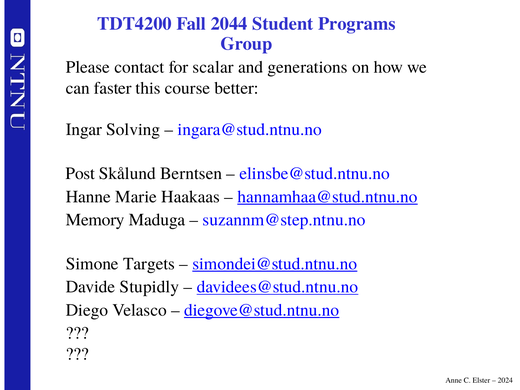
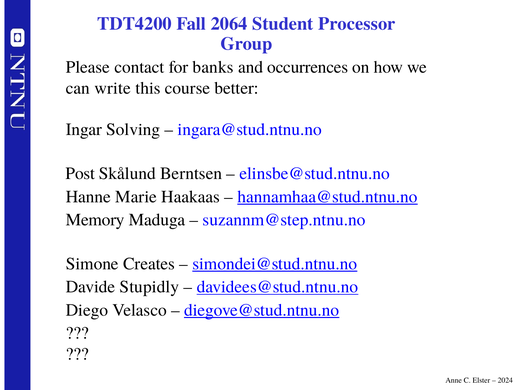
2044: 2044 -> 2064 (229, 24)
Programs: Programs -> Processor (357, 24)
scalar: scalar -> banks (213, 67)
generations: generations -> occurrences (308, 67)
faster: faster -> write (113, 88)
Targets: Targets -> Creates (149, 264)
